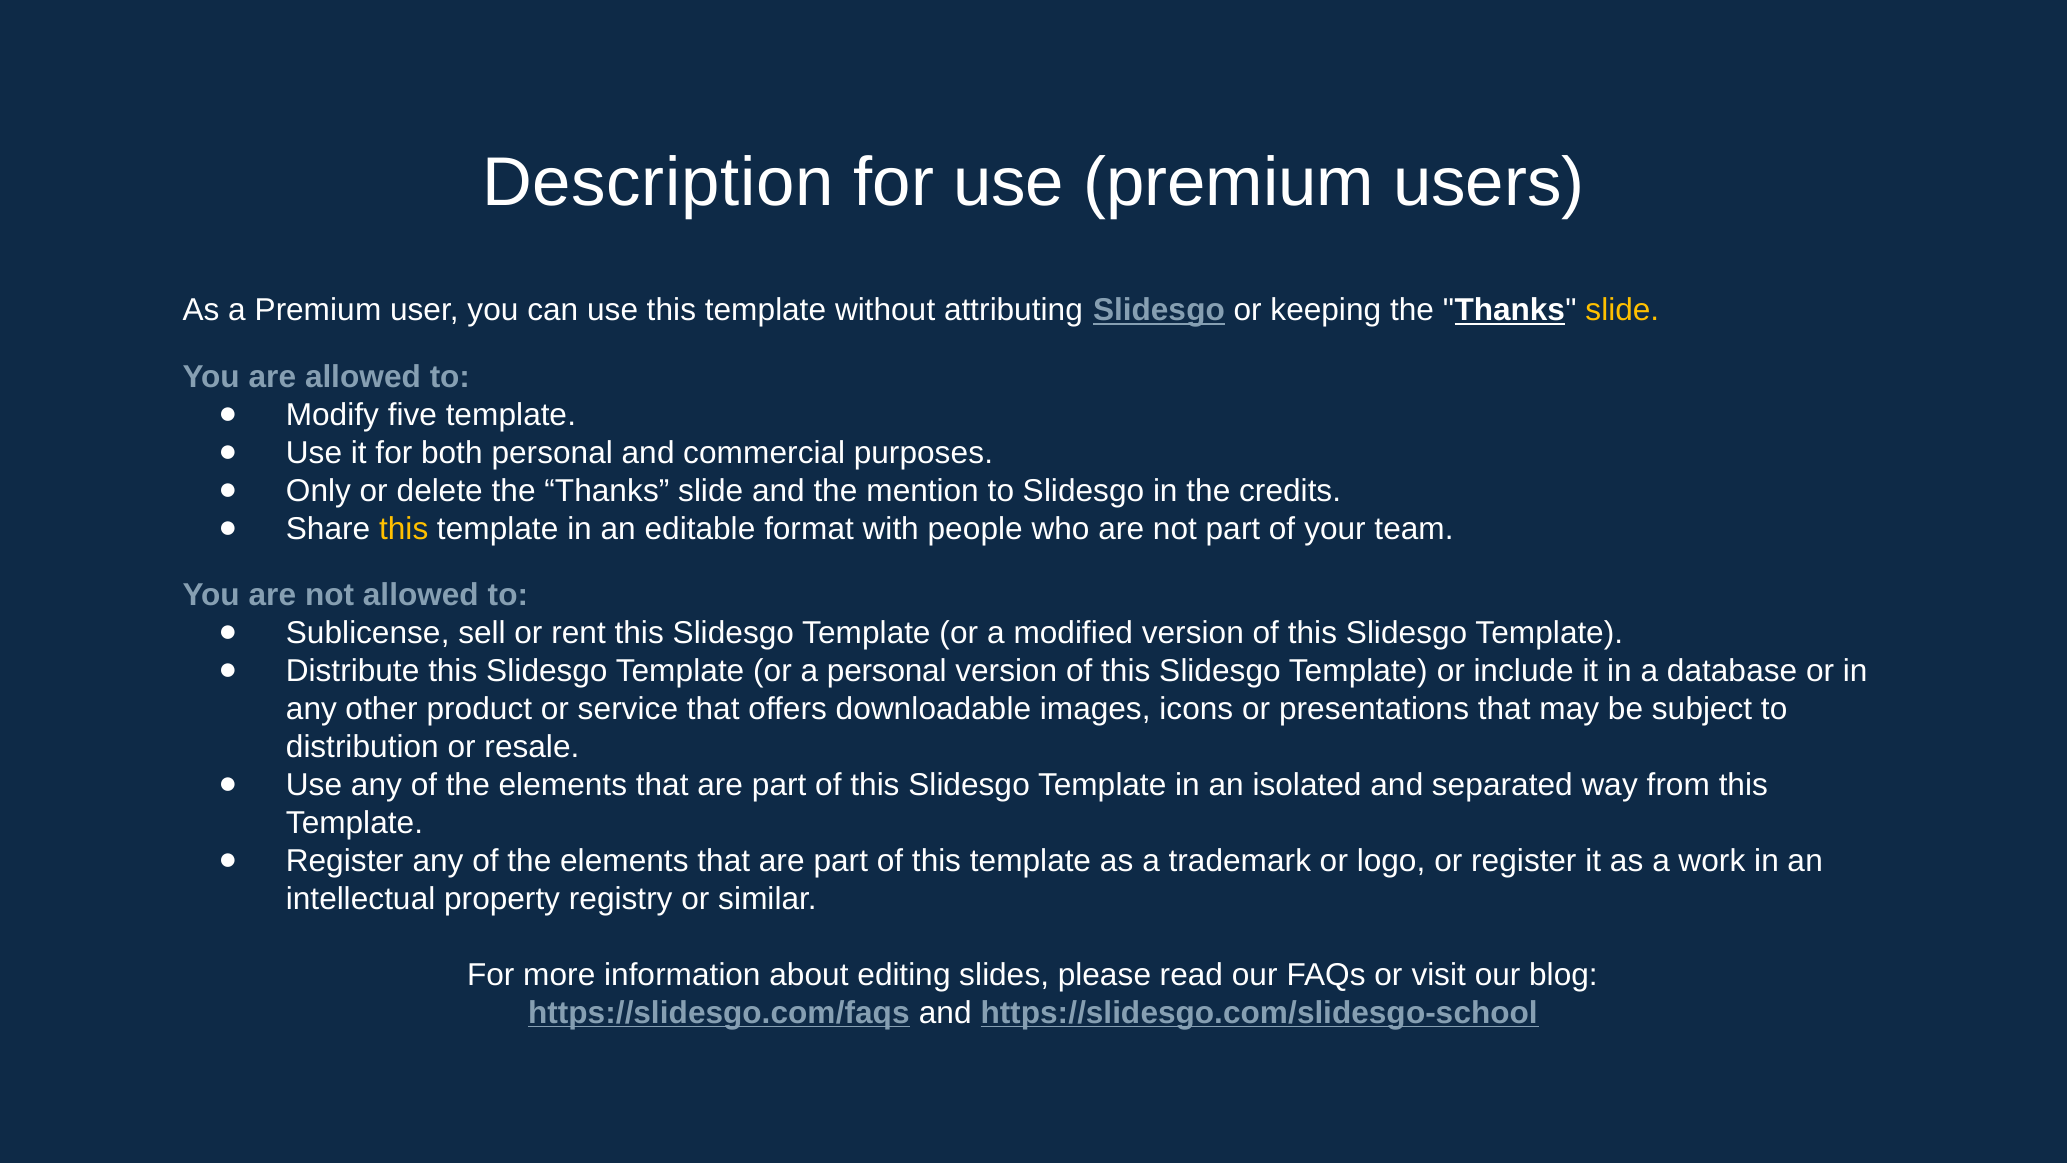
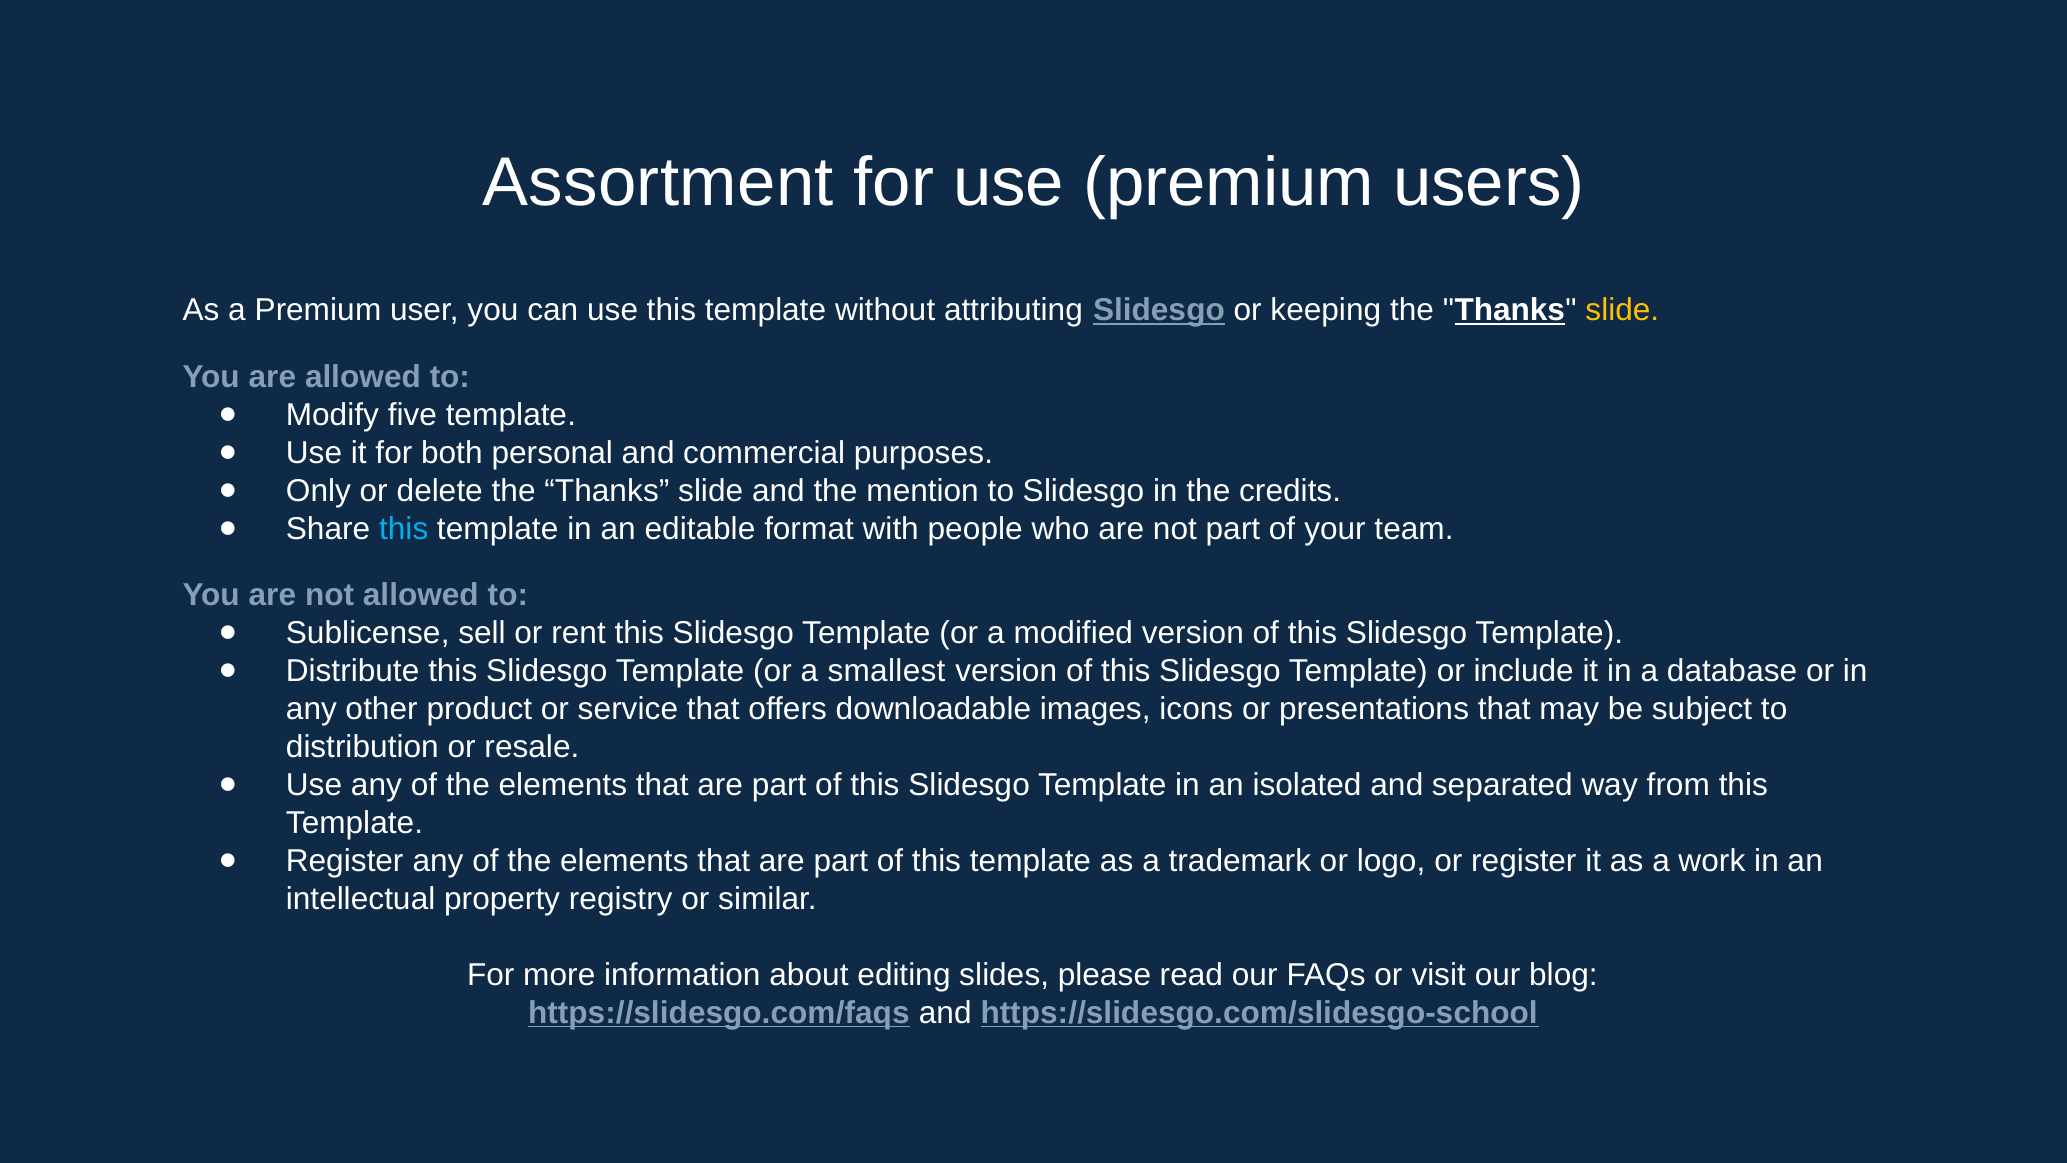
Description: Description -> Assortment (658, 182)
this colour: yellow -> light blue (404, 529)
a personal: personal -> smallest (887, 671)
